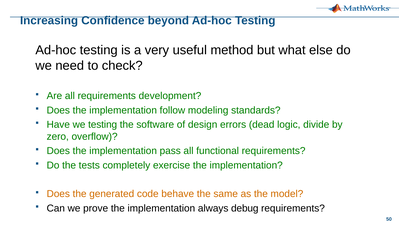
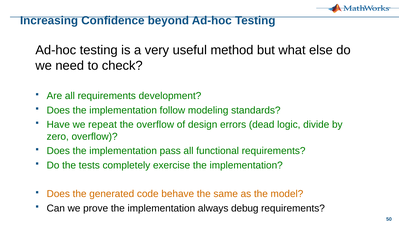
we testing: testing -> repeat (103, 124)
the software: software -> overflow (155, 124)
